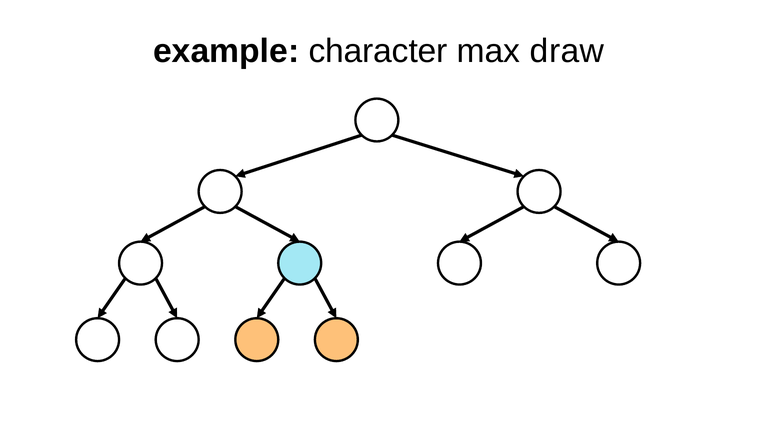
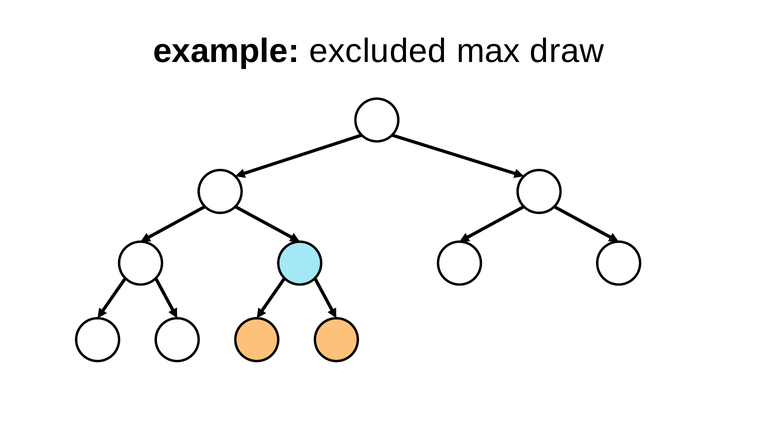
character: character -> excluded (378, 51)
